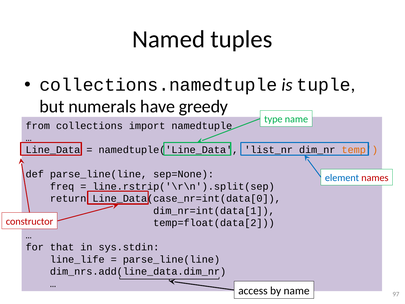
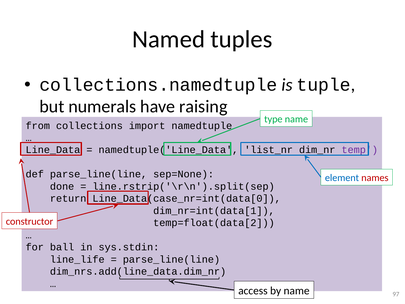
greedy: greedy -> raising (203, 107)
temp colour: orange -> purple (360, 150)
freq: freq -> done (62, 186)
that: that -> ball (62, 247)
